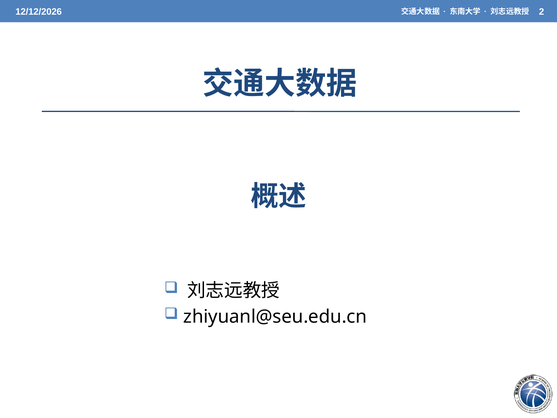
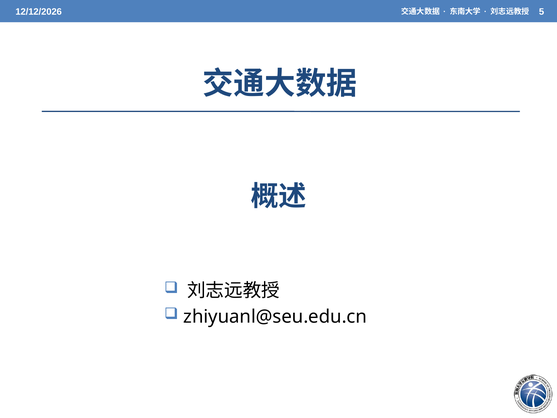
2: 2 -> 5 (542, 12)
